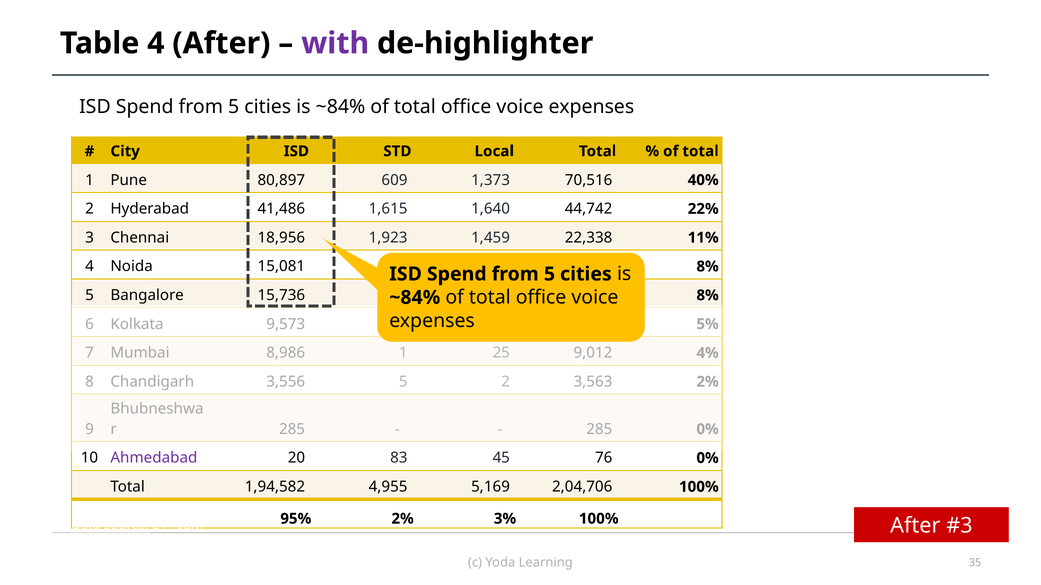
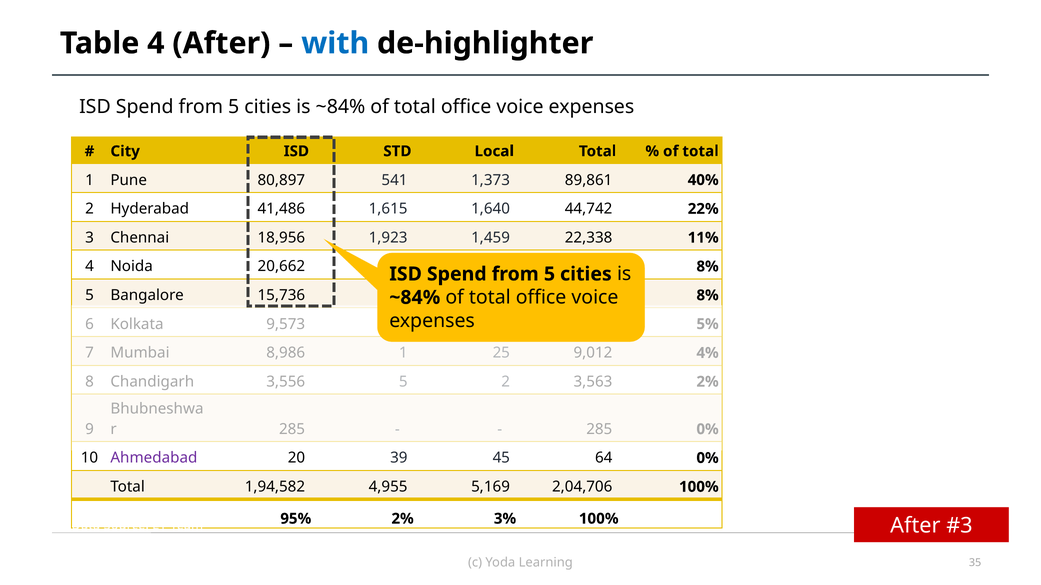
with colour: purple -> blue (335, 43)
609: 609 -> 541 (394, 180)
70,516: 70,516 -> 89,861 (589, 180)
15,081: 15,081 -> 20,662 (281, 267)
83: 83 -> 39 (399, 458)
76: 76 -> 64 (604, 458)
